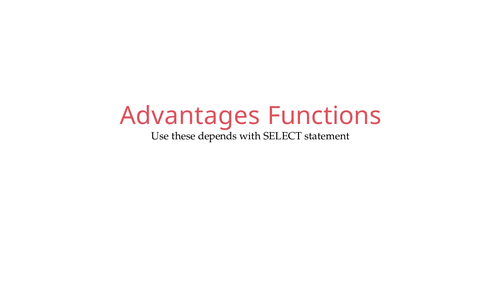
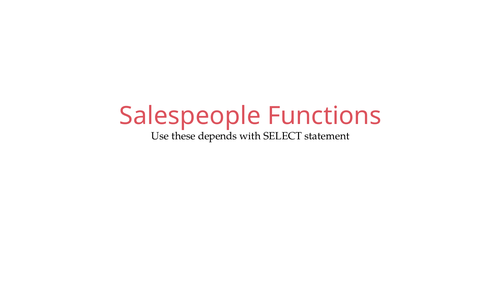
Advantages: Advantages -> Salespeople (190, 116)
